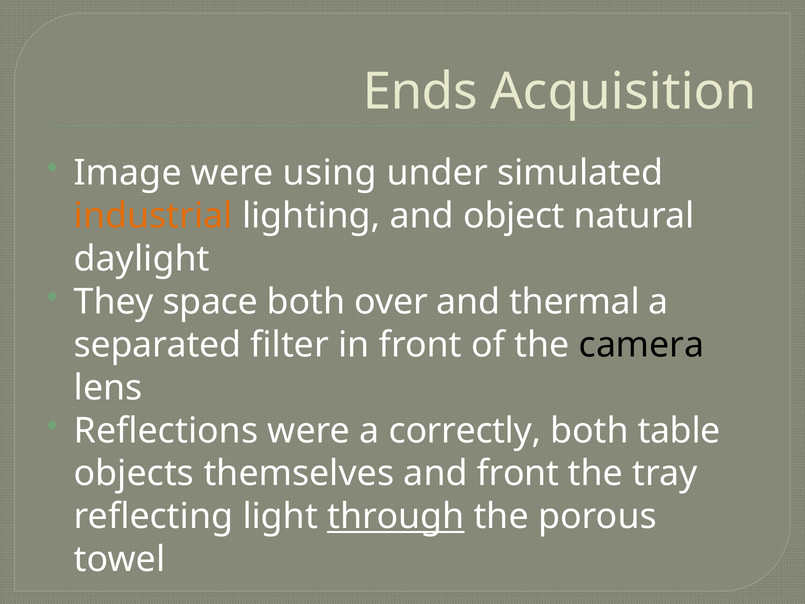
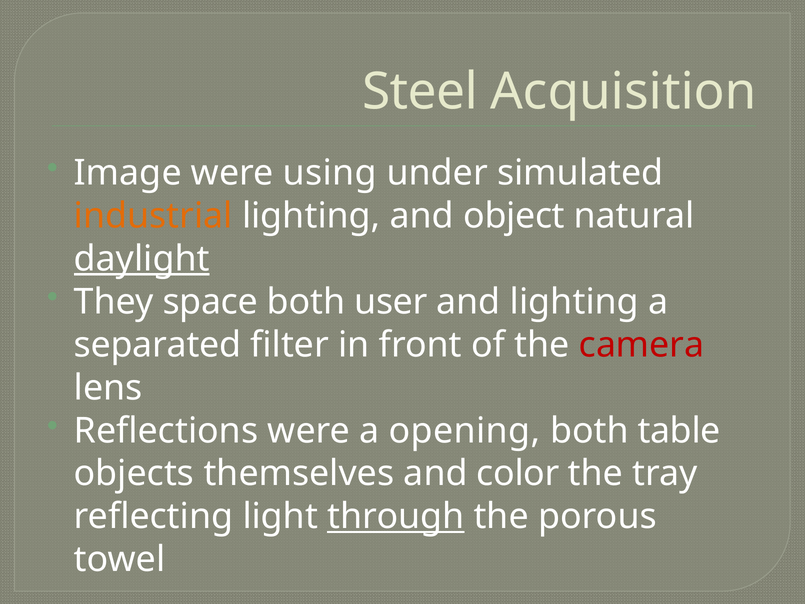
Ends: Ends -> Steel (420, 92)
daylight underline: none -> present (142, 259)
over: over -> user (391, 302)
and thermal: thermal -> lighting (574, 302)
camera colour: black -> red (642, 345)
correctly: correctly -> opening (465, 431)
and front: front -> color (518, 473)
